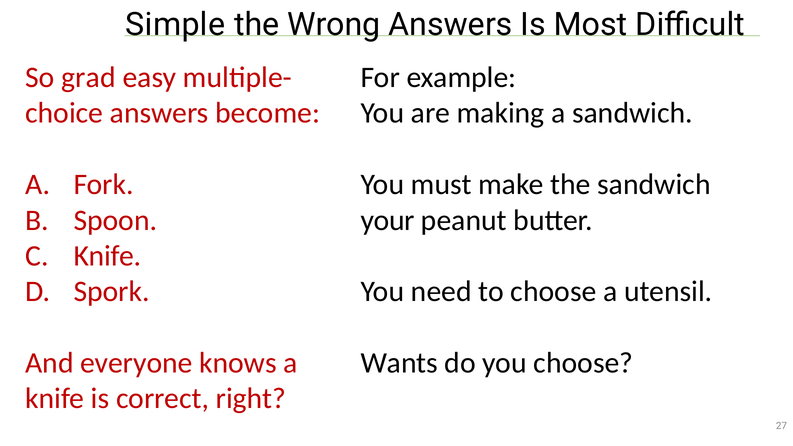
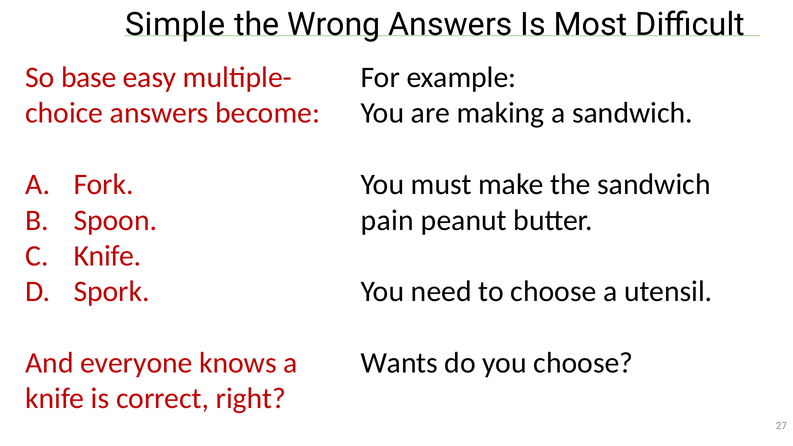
grad: grad -> base (89, 78)
your: your -> pain (387, 220)
